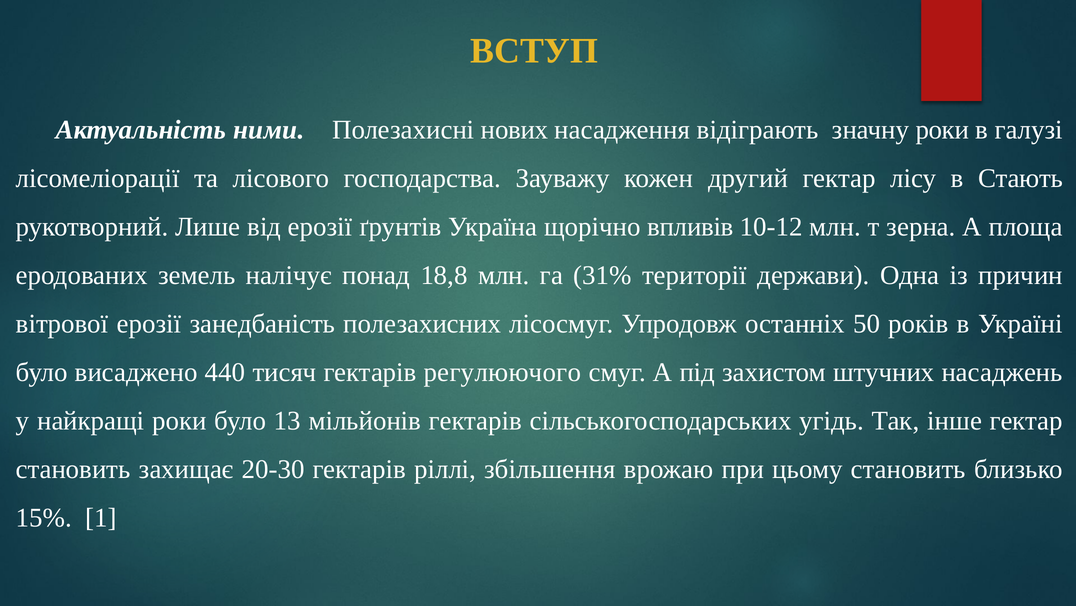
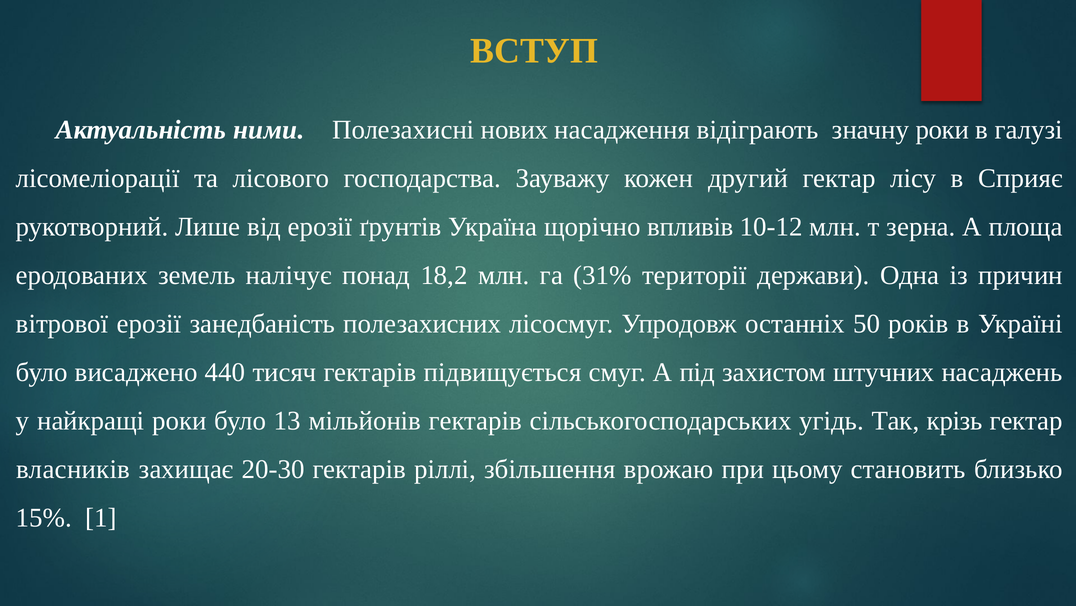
Стають: Стають -> Сприяє (1020, 178)
18,8: 18,8 -> 18,2 (444, 275)
регулюючого: регулюючого -> підвищується (503, 372)
інше: інше -> крізь (955, 420)
становить: становить -> власників (73, 469)
